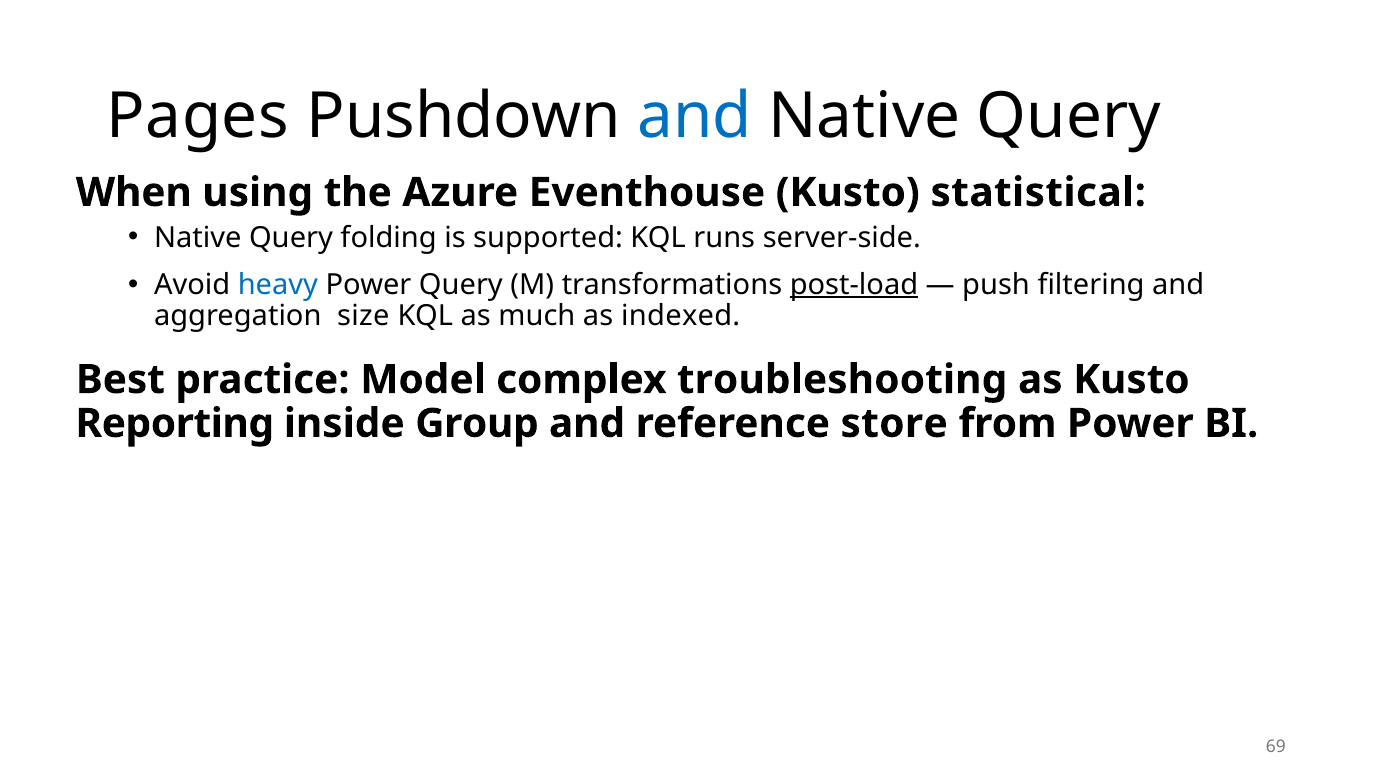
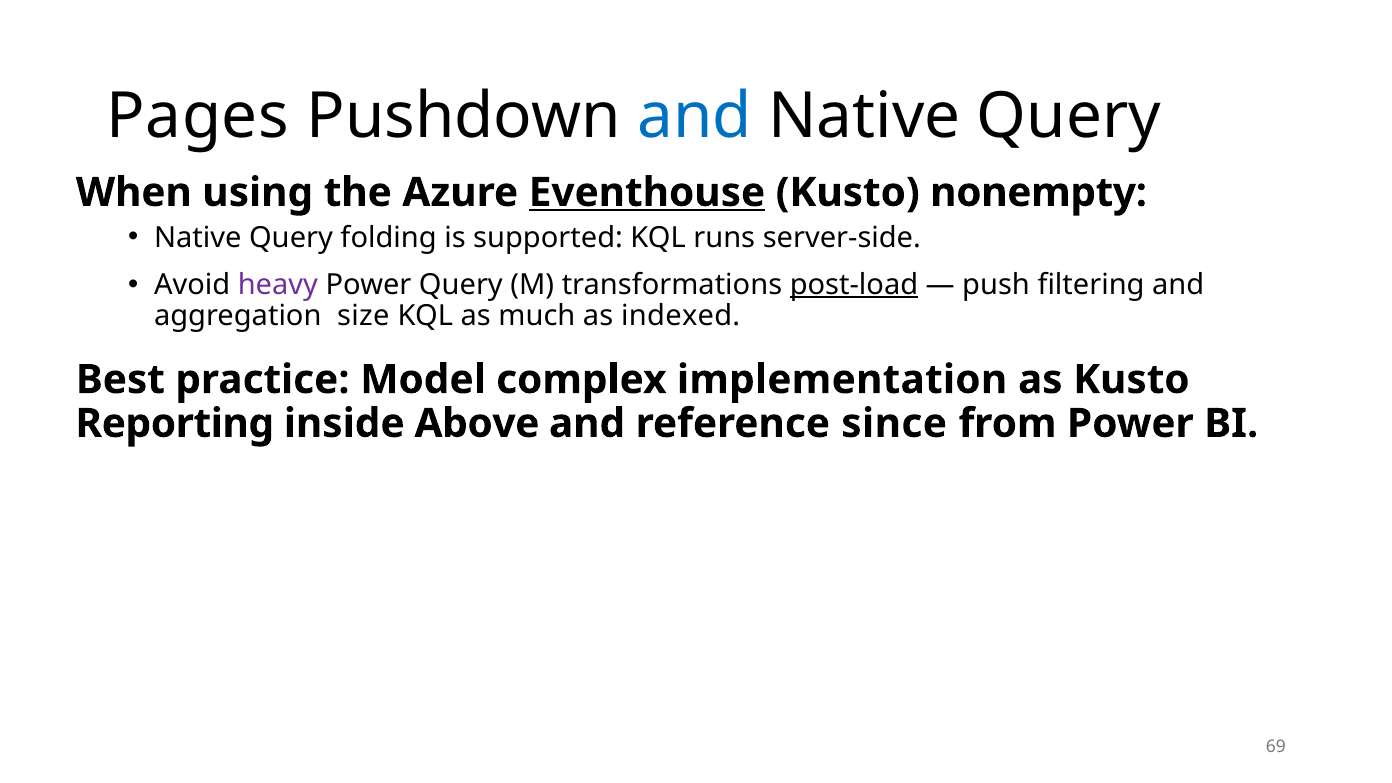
Eventhouse underline: none -> present (647, 193)
statistical: statistical -> nonempty (1039, 193)
heavy colour: blue -> purple (278, 285)
troubleshooting: troubleshooting -> implementation (842, 380)
Group: Group -> Above (477, 424)
store: store -> since (894, 424)
